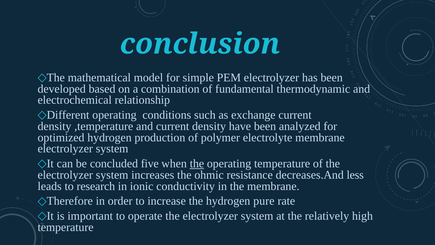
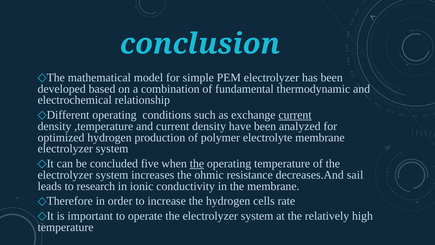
current underline: none -> present (295, 115)
less: less -> sail (355, 175)
pure: pure -> cells (264, 201)
